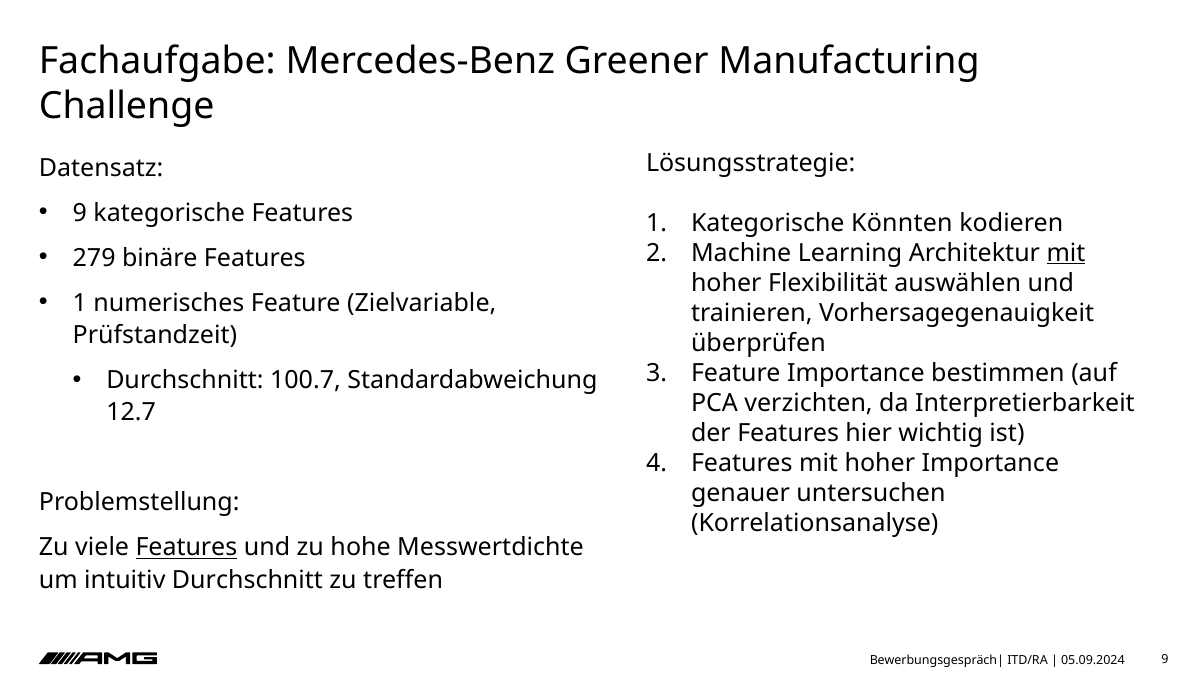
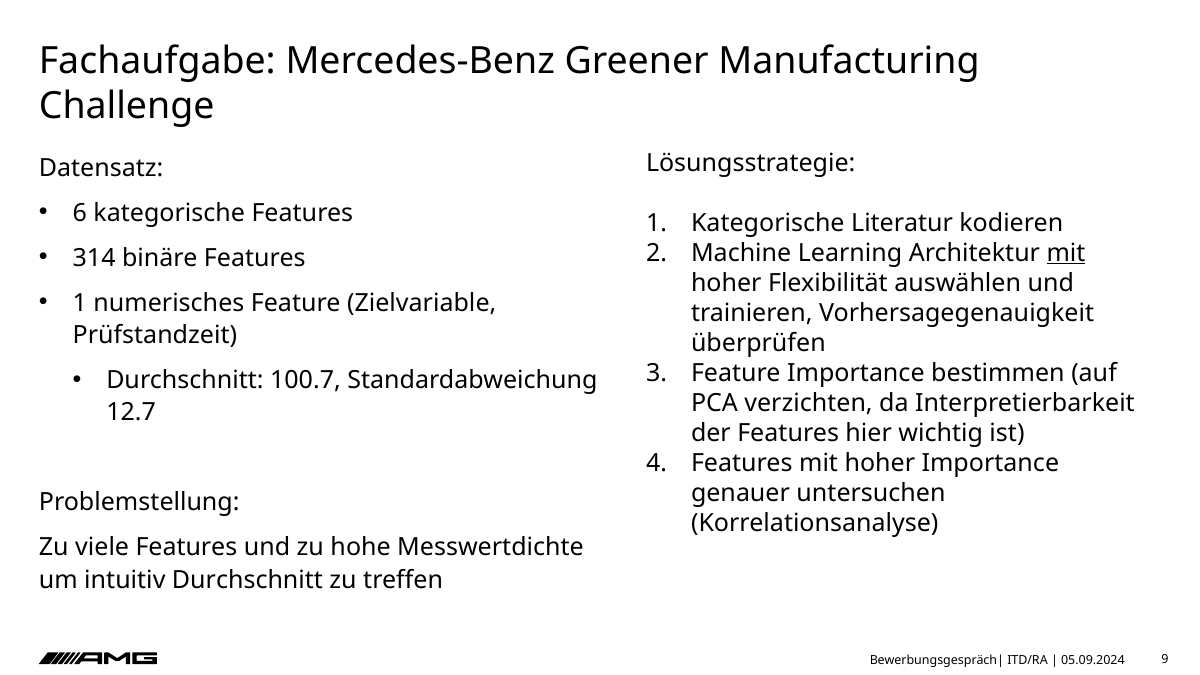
9: 9 -> 6 (80, 213)
Könnten: Könnten -> Literatur (902, 223)
279: 279 -> 314 (94, 258)
Features underline: present -> none (186, 548)
